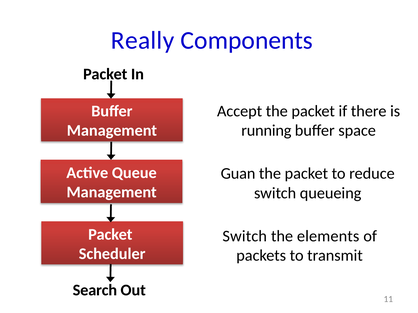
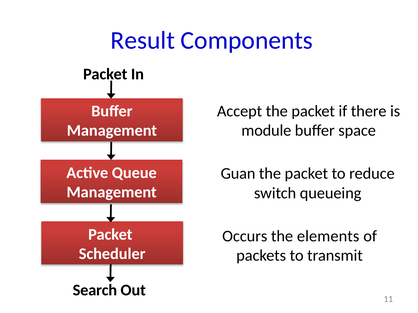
Really: Really -> Result (143, 40)
running: running -> module (266, 131)
Switch: Switch -> Occurs (245, 236)
